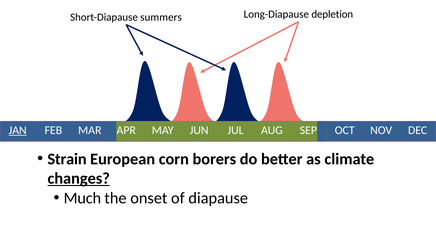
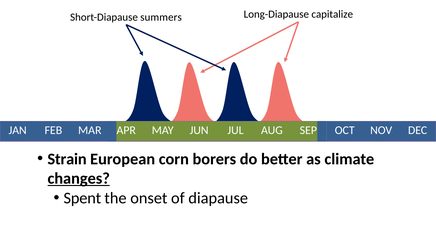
depletion: depletion -> capitalize (332, 14)
JAN underline: present -> none (18, 130)
Much: Much -> Spent (82, 198)
